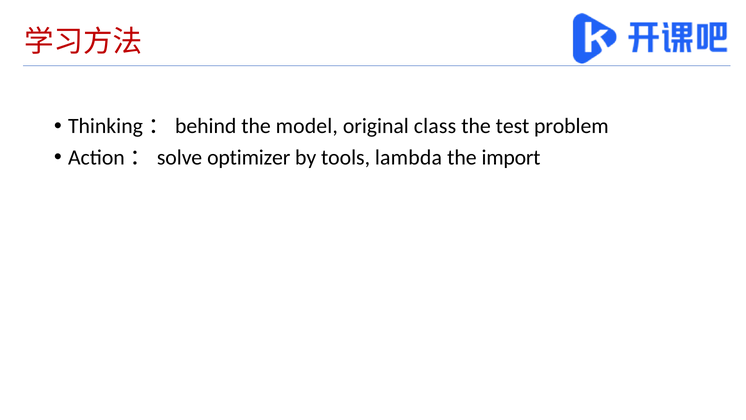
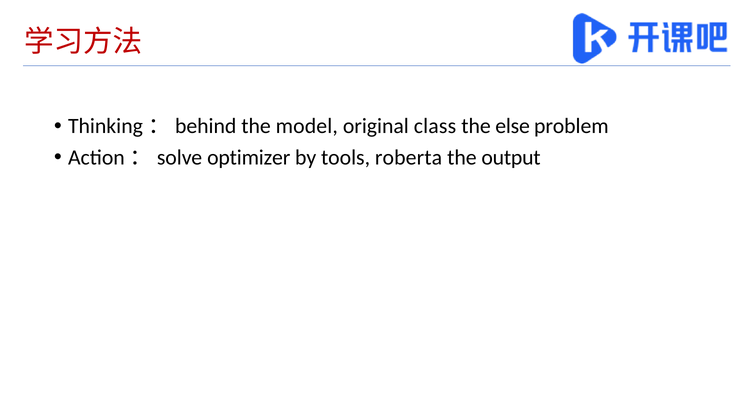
test: test -> else (513, 126)
lambda: lambda -> roberta (409, 157)
import: import -> output (511, 157)
